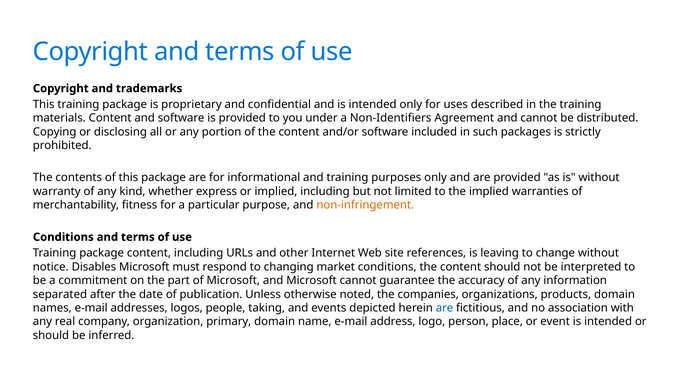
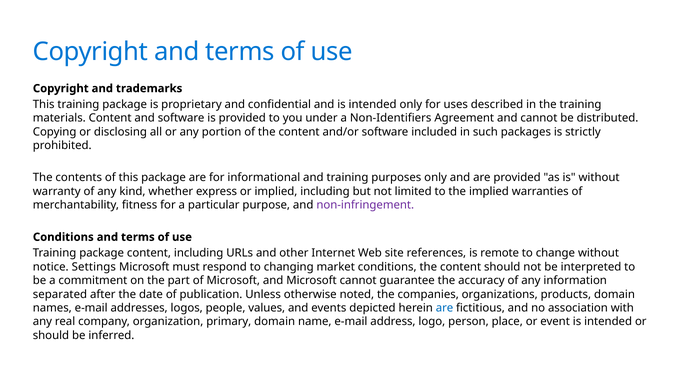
non-infringement colour: orange -> purple (365, 205)
leaving: leaving -> remote (500, 253)
Disables: Disables -> Settings (94, 266)
taking: taking -> values (267, 307)
